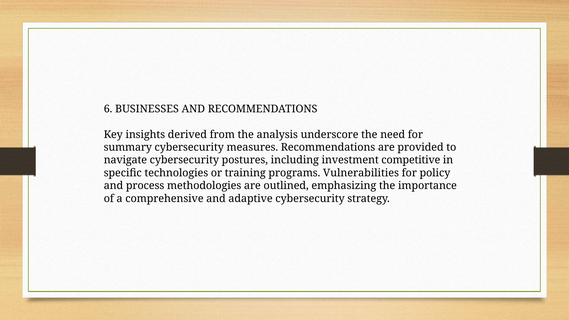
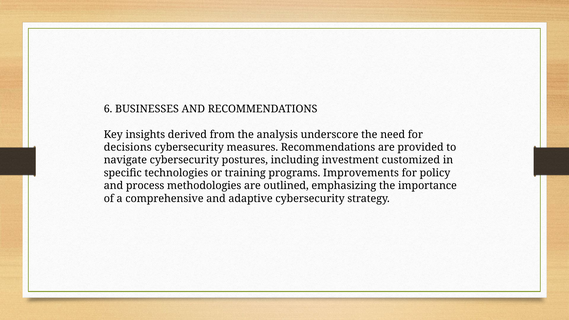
summary: summary -> decisions (128, 147)
competitive: competitive -> customized (411, 160)
Vulnerabilities: Vulnerabilities -> Improvements (361, 173)
